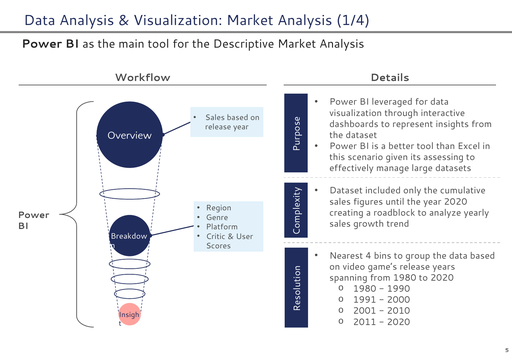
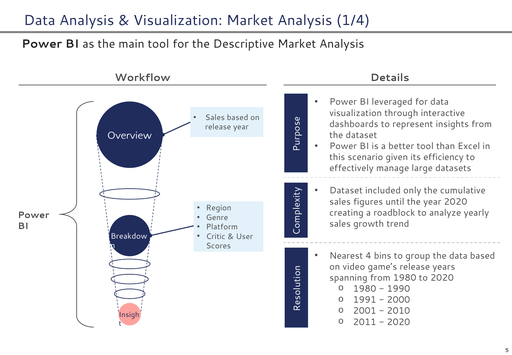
assessing: assessing -> efficiency (444, 157)
